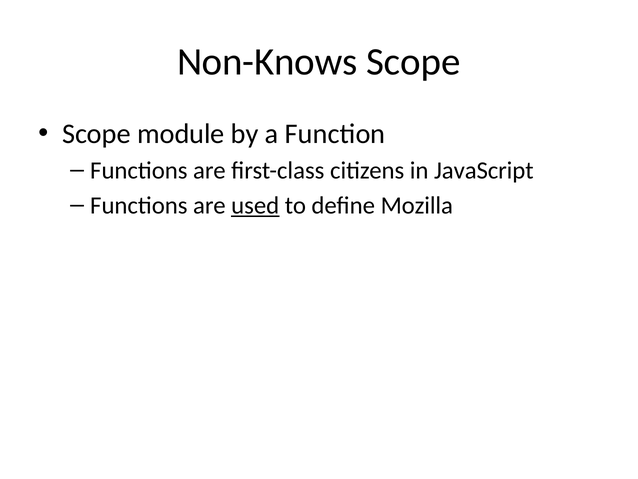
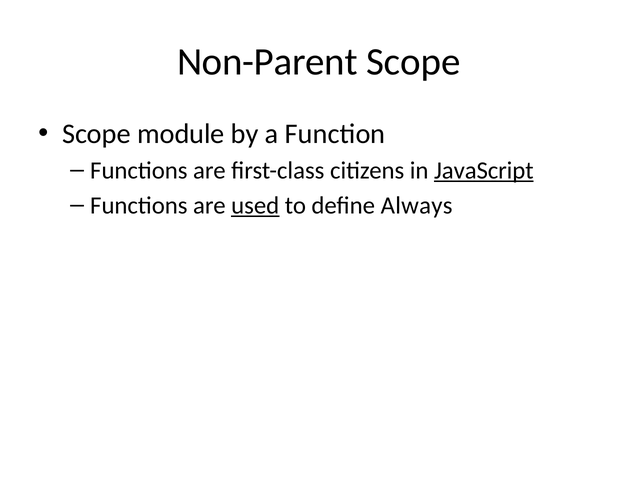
Non-Knows: Non-Knows -> Non-Parent (267, 62)
JavaScript underline: none -> present (484, 170)
Mozilla: Mozilla -> Always (417, 205)
